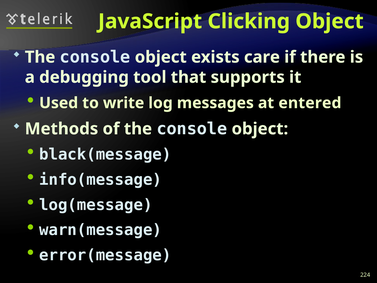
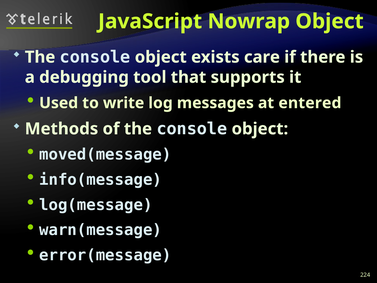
Clicking: Clicking -> Nowrap (249, 21)
black(message: black(message -> moved(message (105, 154)
